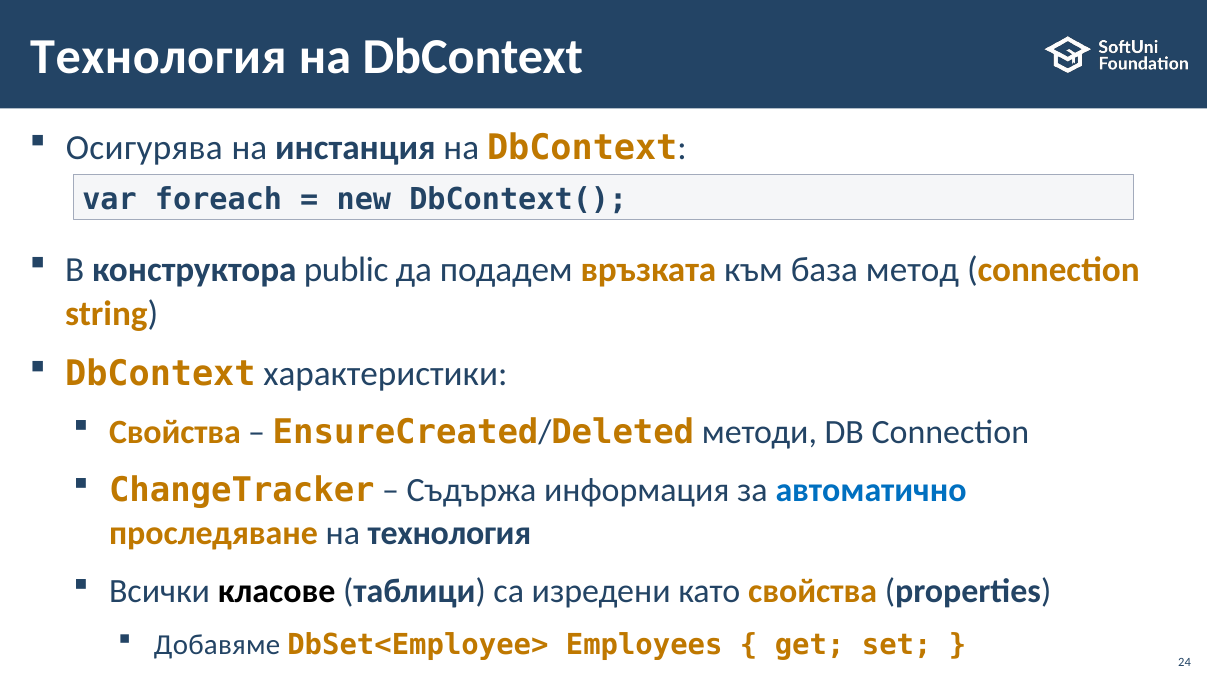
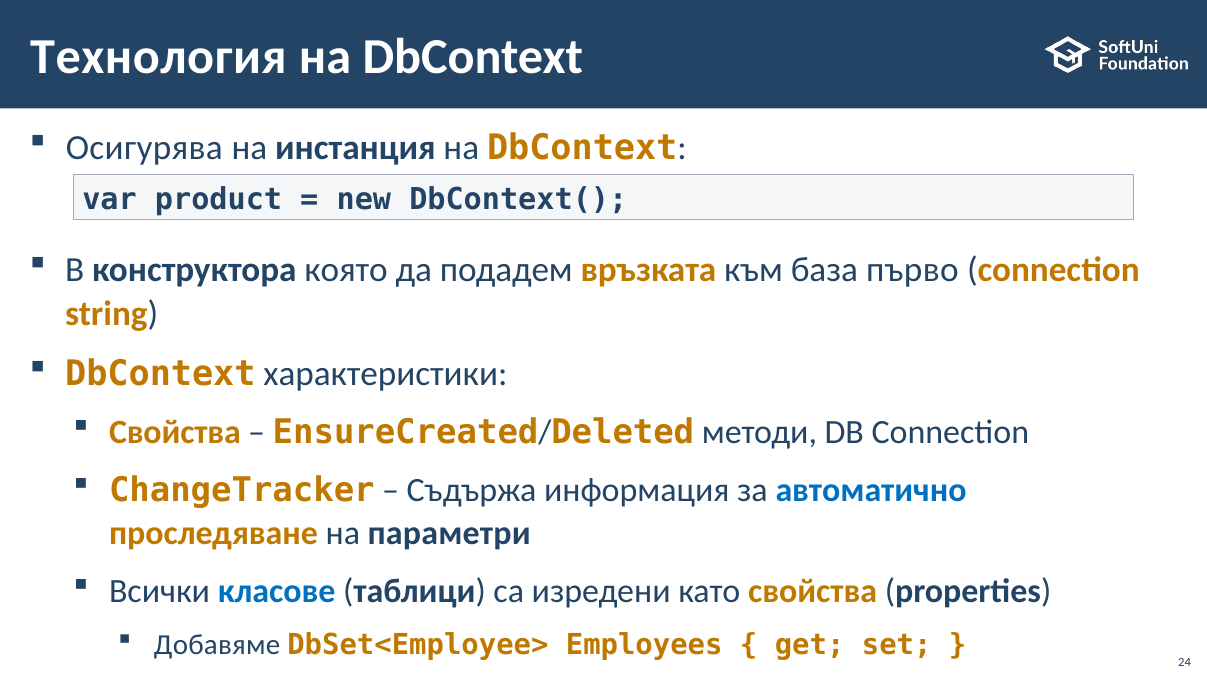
foreach: foreach -> product (219, 199)
public: public -> която (346, 270)
метод: метод -> първо (912, 270)
на технология: технология -> параметри (449, 533)
класове colour: black -> blue (277, 591)
